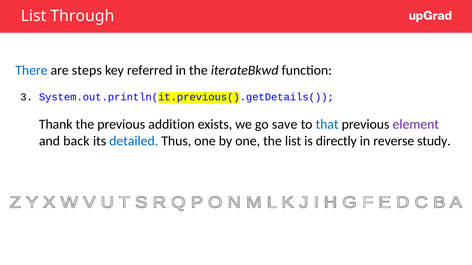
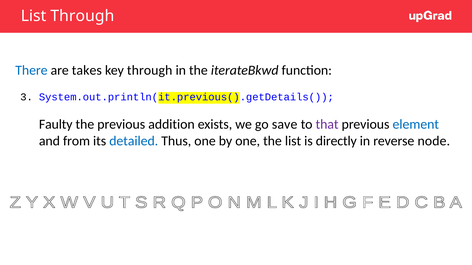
steps: steps -> takes (87, 70)
key referred: referred -> through (150, 70)
Thank: Thank -> Faulty (56, 125)
that colour: blue -> purple (327, 125)
element colour: purple -> blue (416, 125)
back: back -> from (77, 141)
study: study -> node (434, 141)
